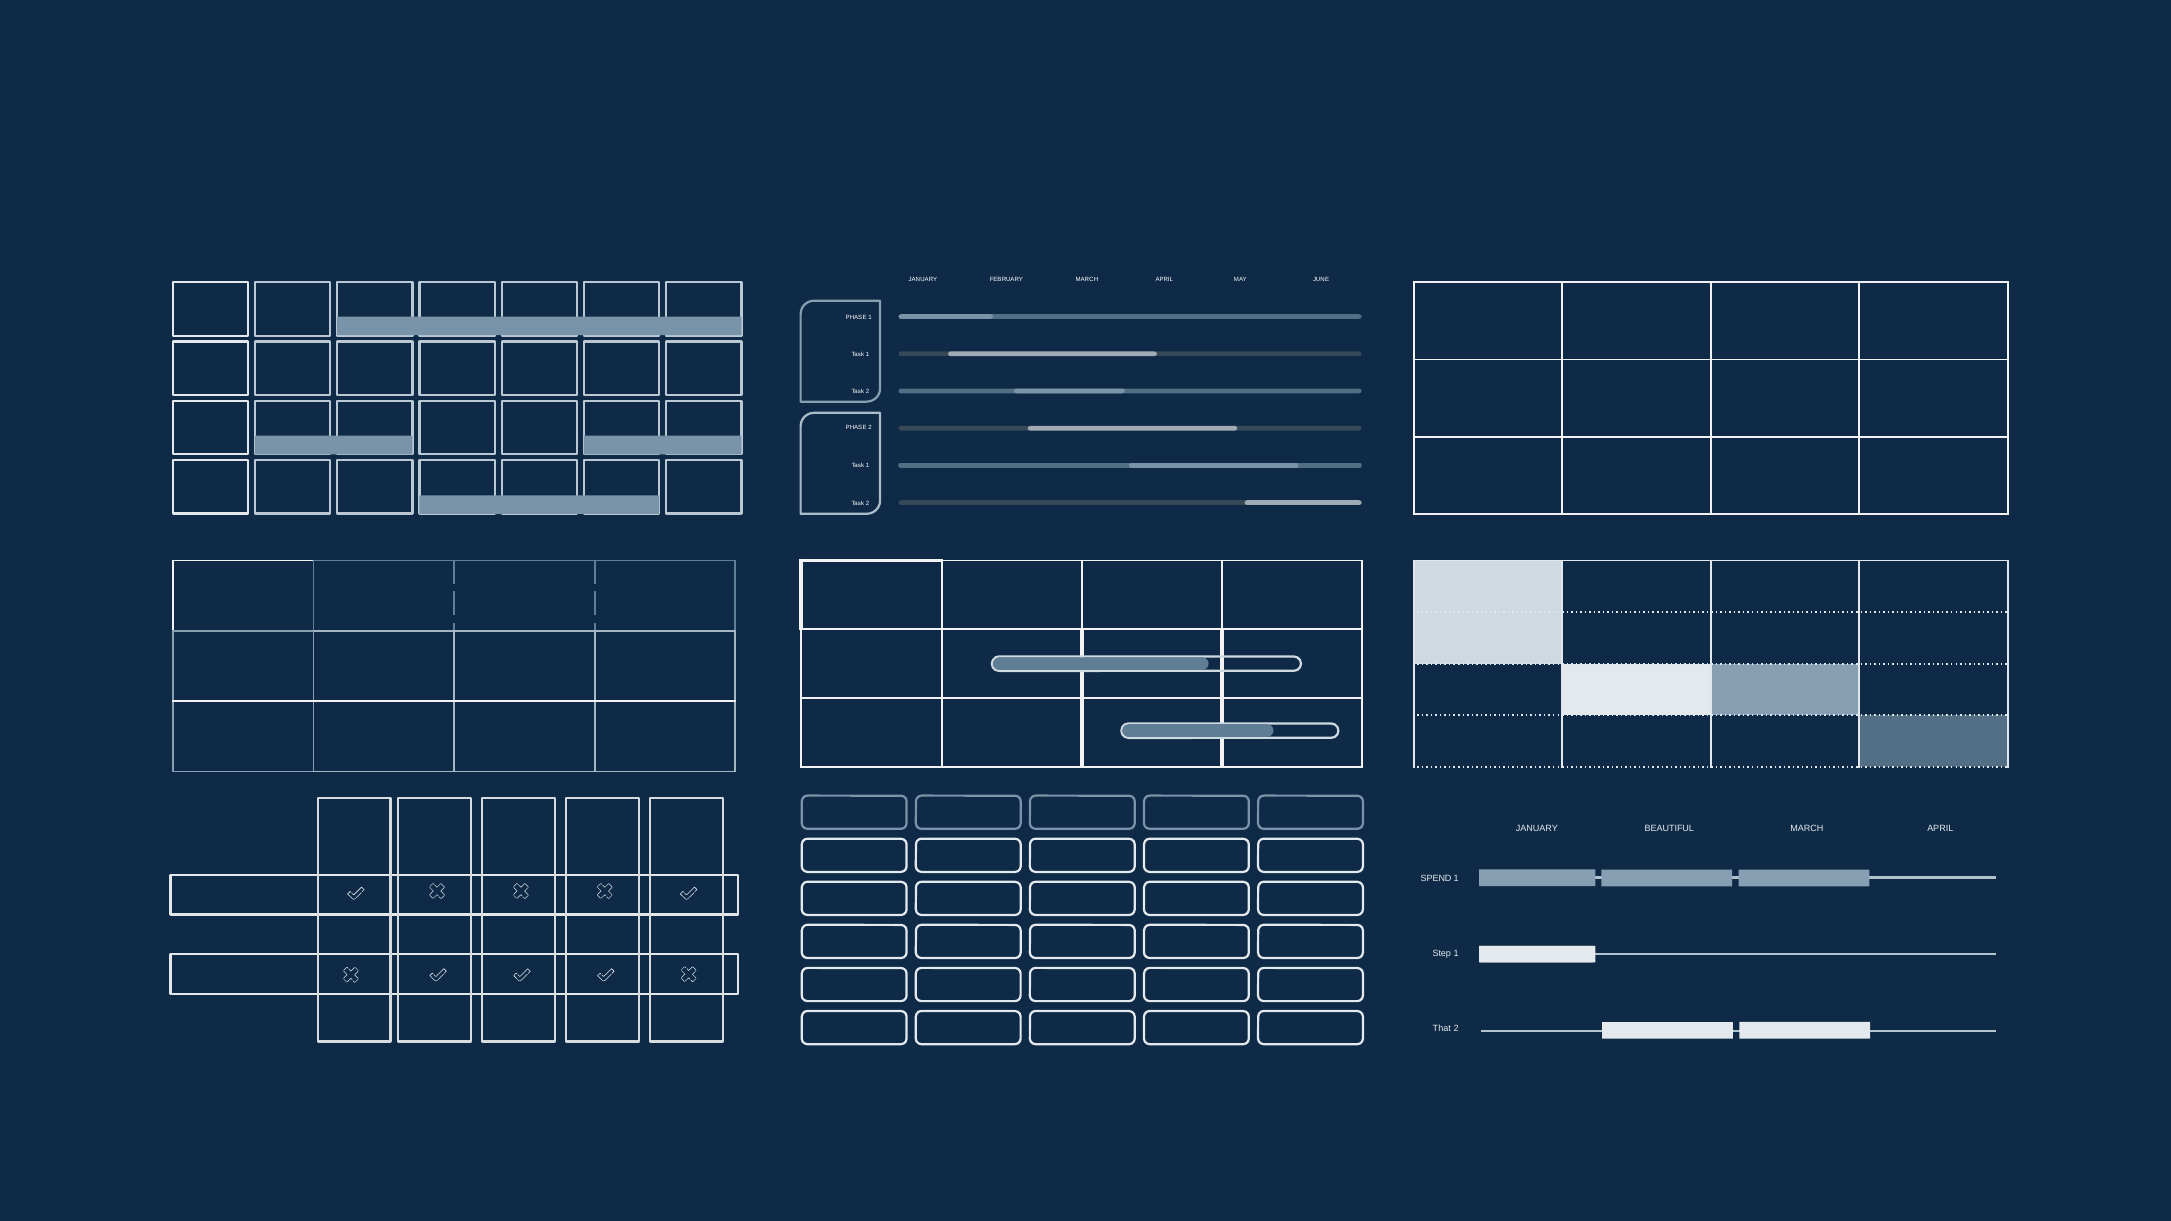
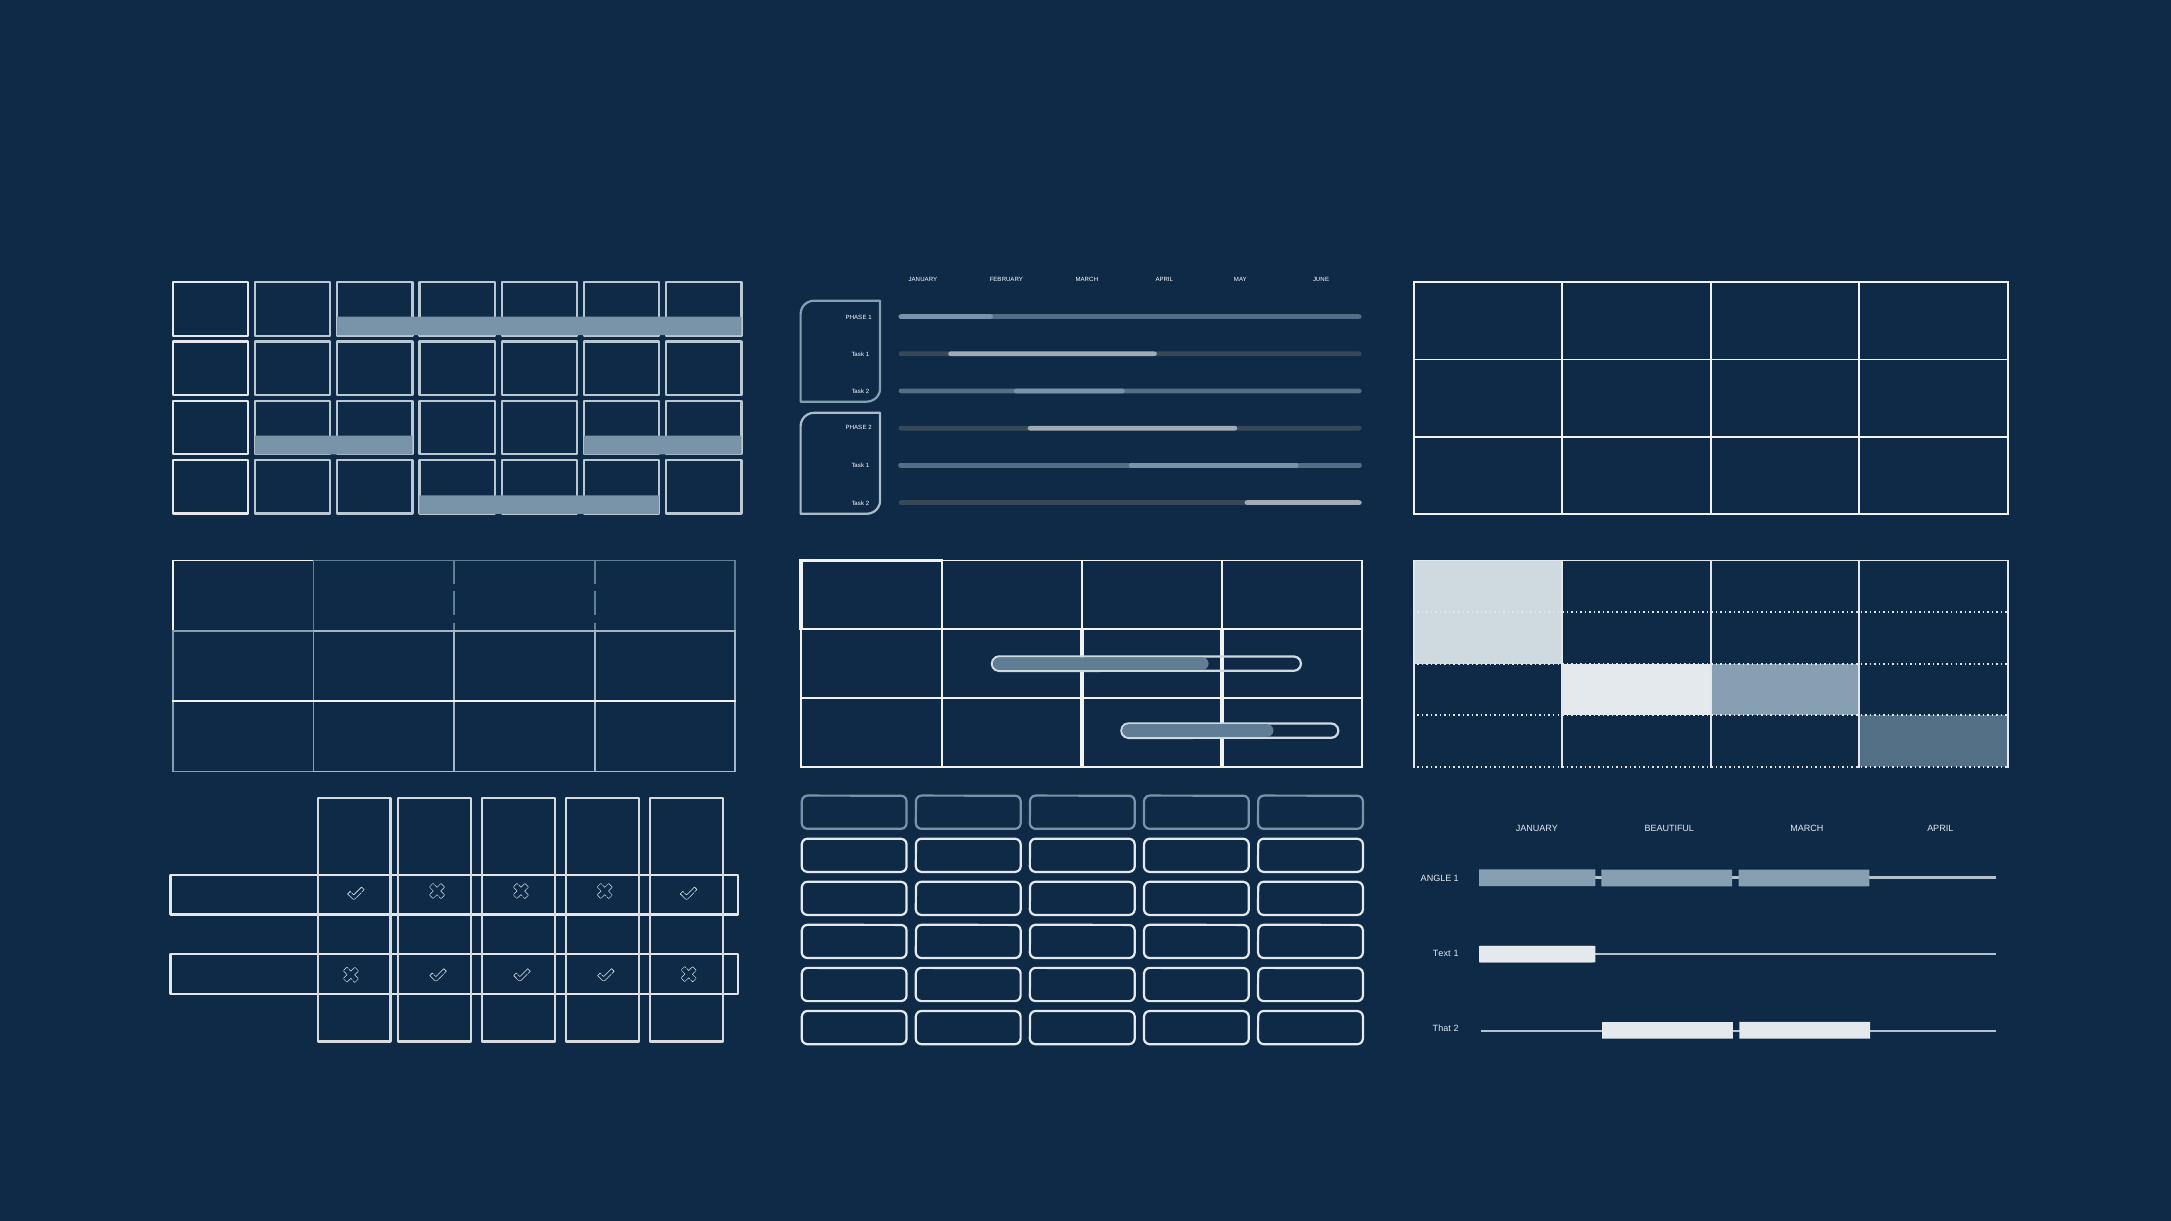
SPEND: SPEND -> ANGLE (1436, 878)
Step: Step -> Text (1442, 953)
